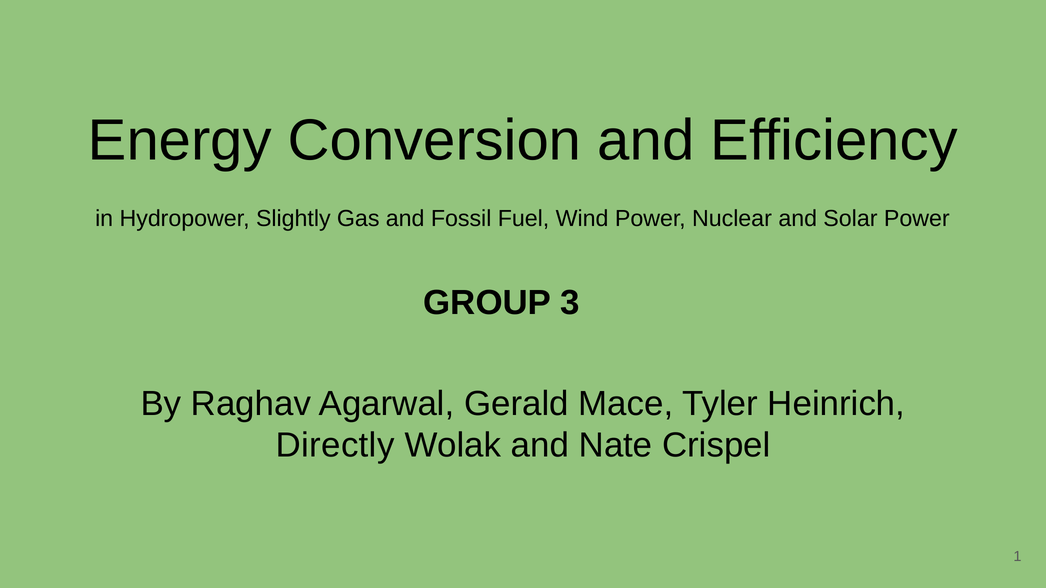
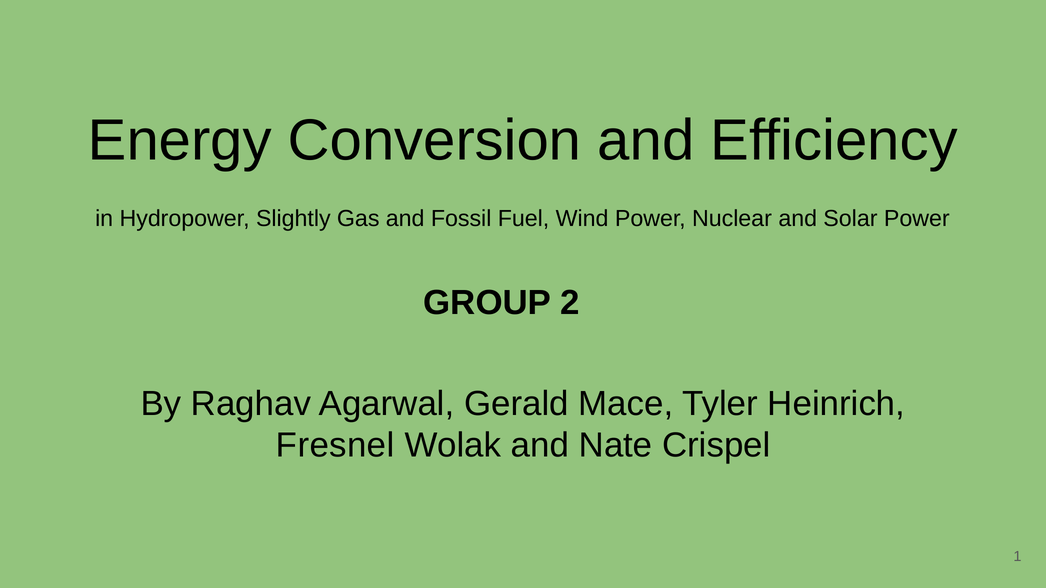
3: 3 -> 2 (570, 303)
Directly: Directly -> Fresnel (335, 446)
